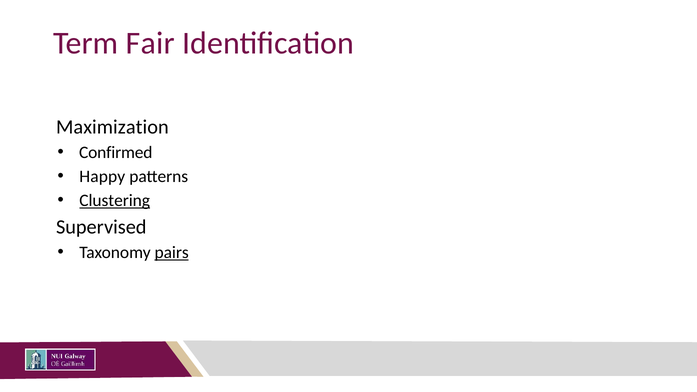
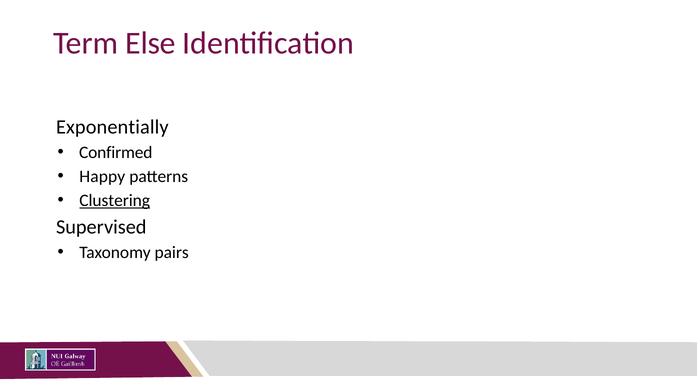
Fair: Fair -> Else (151, 43)
Maximization: Maximization -> Exponentially (112, 127)
pairs underline: present -> none (172, 253)
